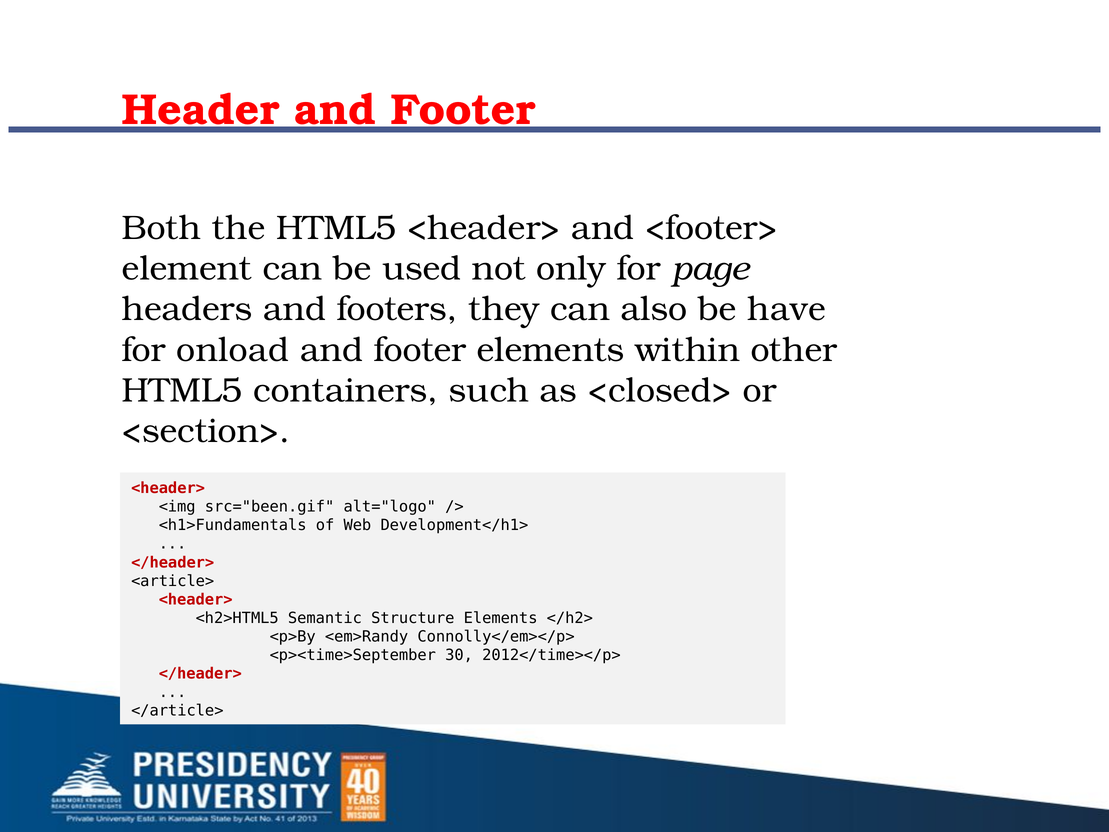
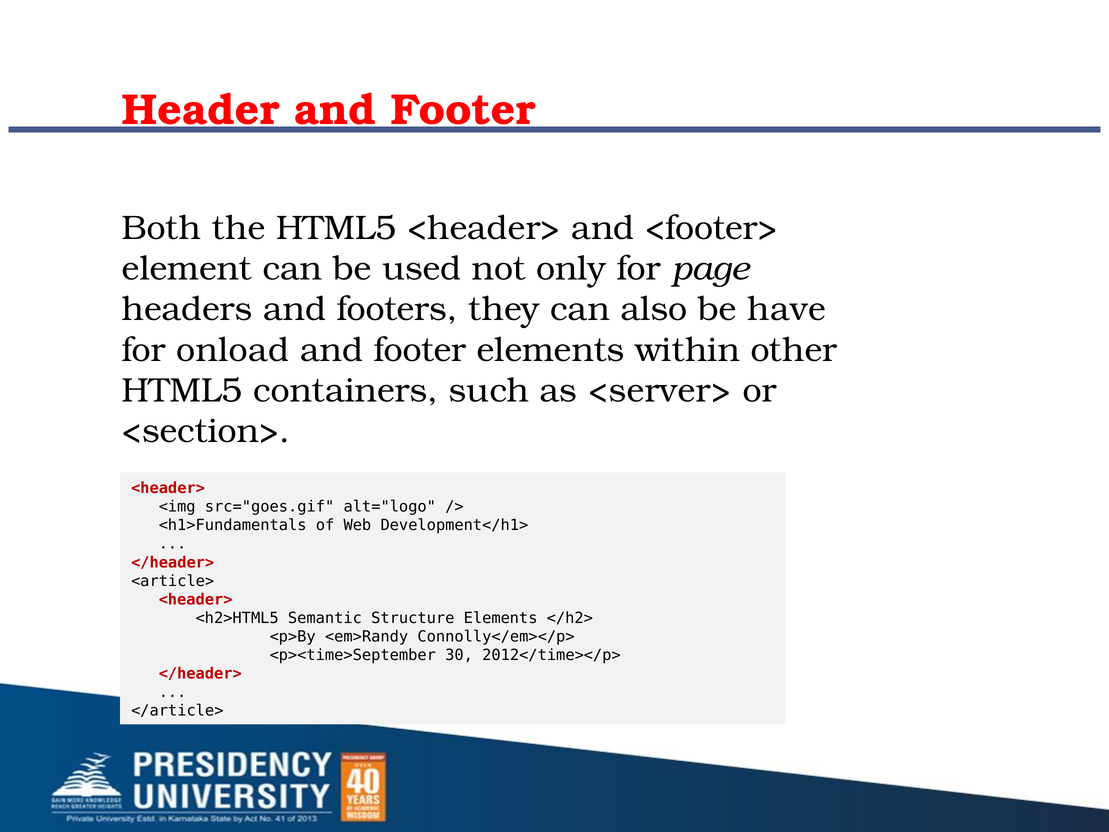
<closed>: <closed> -> <server> (660, 391)
src="been.gif: src="been.gif -> src="goes.gif (270, 507)
